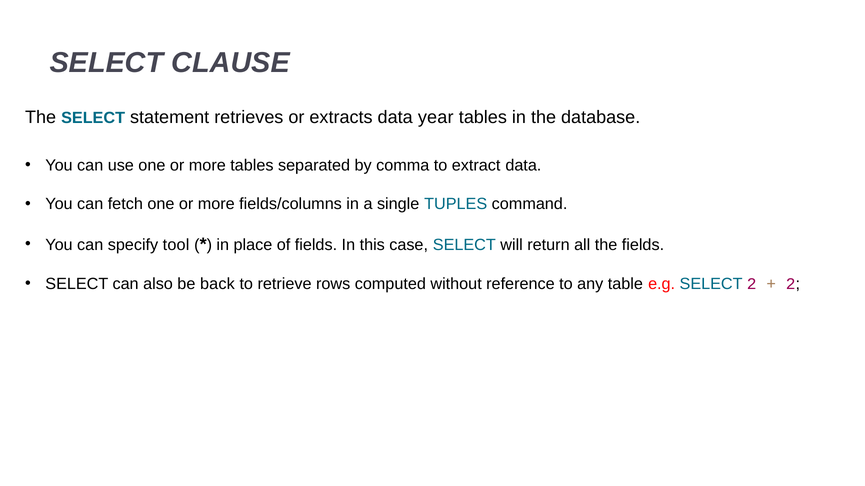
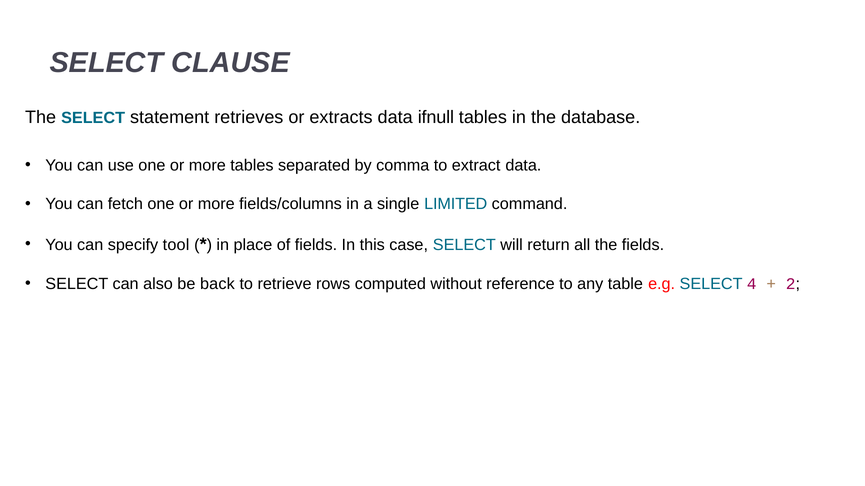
year: year -> ifnull (436, 117)
TUPLES: TUPLES -> LIMITED (456, 204)
SELECT 2: 2 -> 4 (752, 284)
